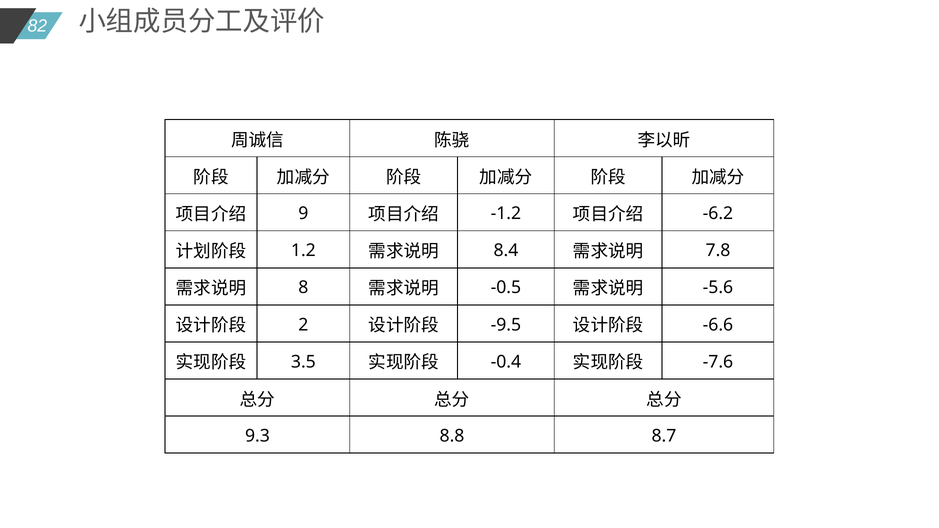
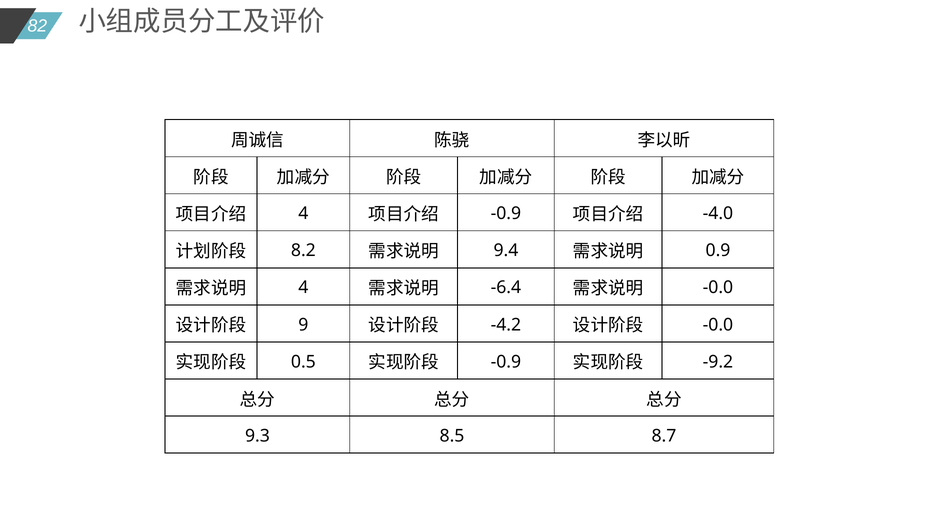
9: 9 -> 4 (303, 214)
-1.2: -1.2 -> -0.9 (506, 214)
-6.2: -6.2 -> -4.0 (718, 214)
1.2: 1.2 -> 8.2 (303, 251)
8.4: 8.4 -> 9.4 (506, 251)
7.8: 7.8 -> 0.9 (718, 251)
8: 8 -> 4 (303, 288)
-0.5: -0.5 -> -6.4 (506, 288)
-5.6: -5.6 -> -0.0 (718, 288)
2: 2 -> 9 (303, 325)
-9.5: -9.5 -> -4.2 (506, 325)
-6.6: -6.6 -> -0.0 (718, 325)
3.5: 3.5 -> 0.5 (303, 362)
-0.4: -0.4 -> -0.9 (506, 362)
-7.6: -7.6 -> -9.2 (718, 362)
8.8: 8.8 -> 8.5 (452, 436)
